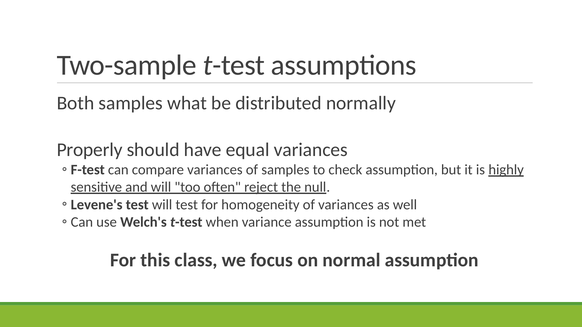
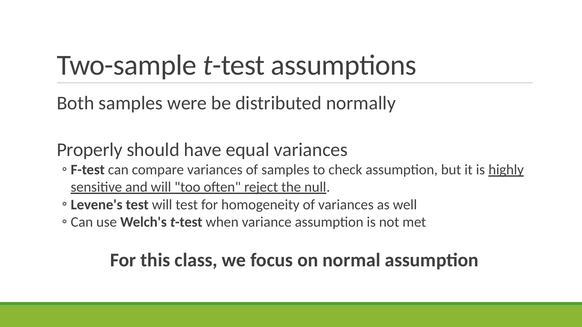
what: what -> were (187, 103)
